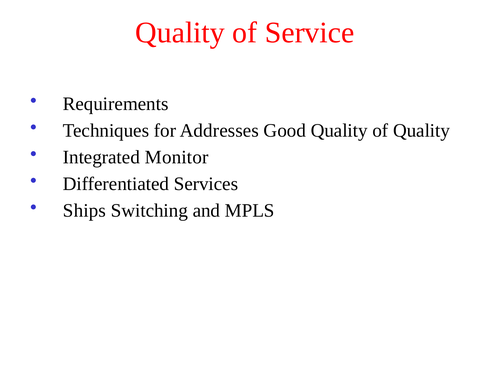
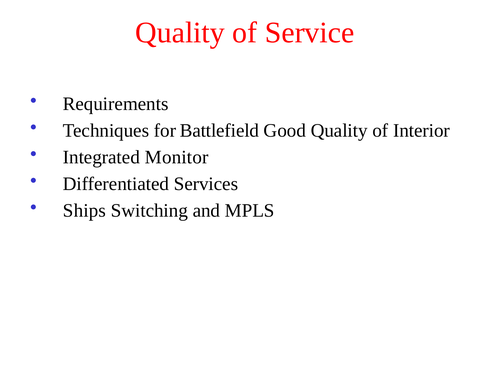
Addresses: Addresses -> Battlefield (219, 131)
of Quality: Quality -> Interior (422, 131)
